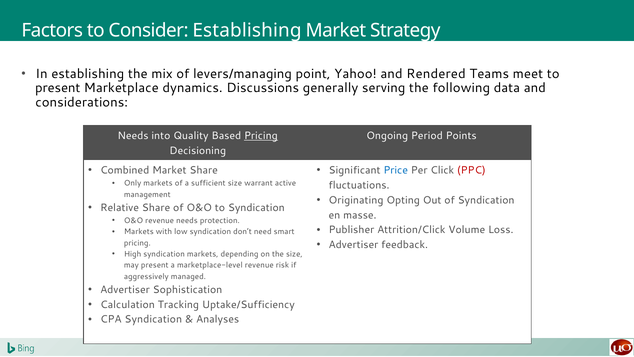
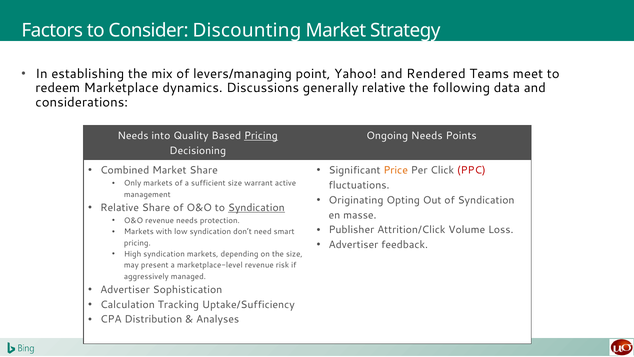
Consider Establishing: Establishing -> Discounting (247, 30)
present: present -> redeem (58, 88)
generally serving: serving -> relative (384, 88)
Ongoing Period: Period -> Needs (427, 136)
Price colour: blue -> orange (396, 170)
Syndication underline: none -> present (256, 207)
CPA Syndication: Syndication -> Distribution (153, 319)
